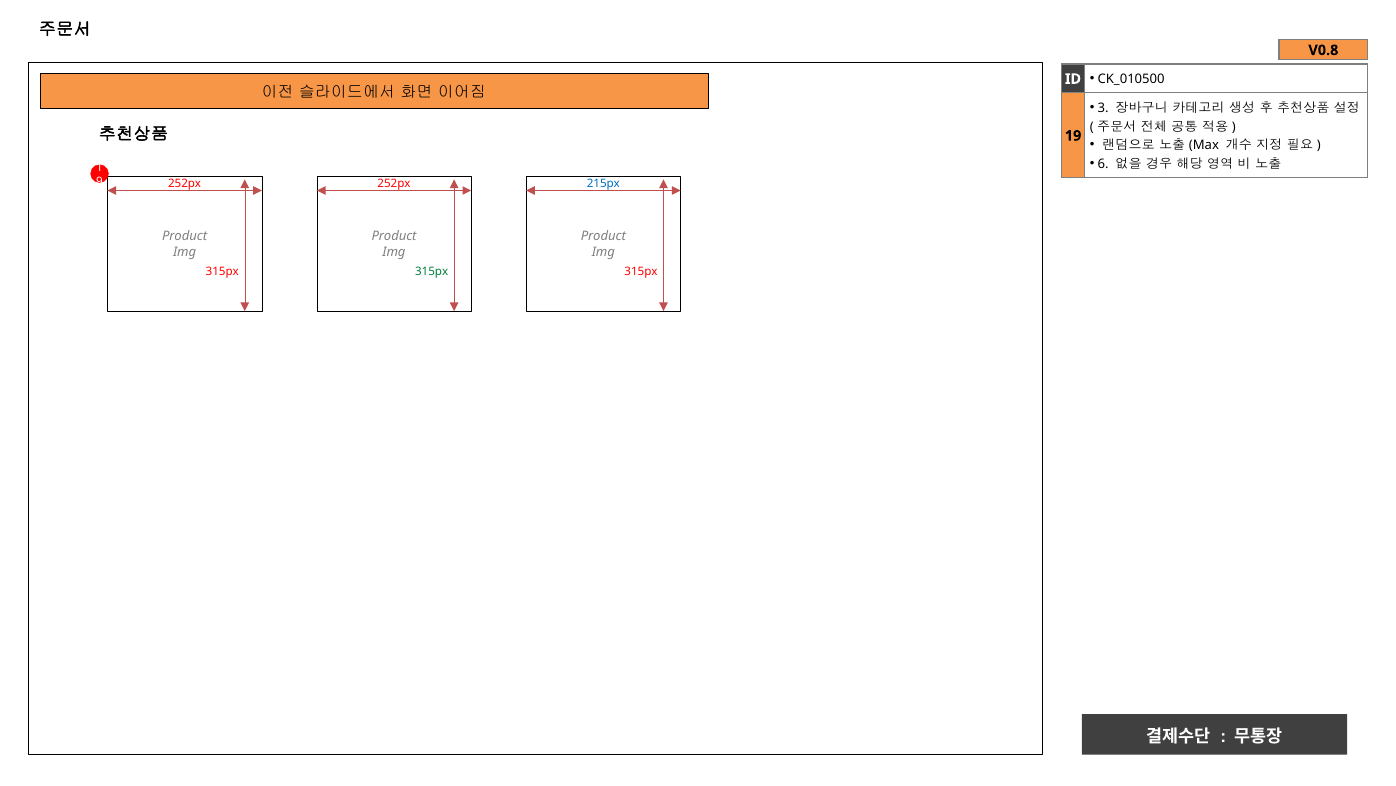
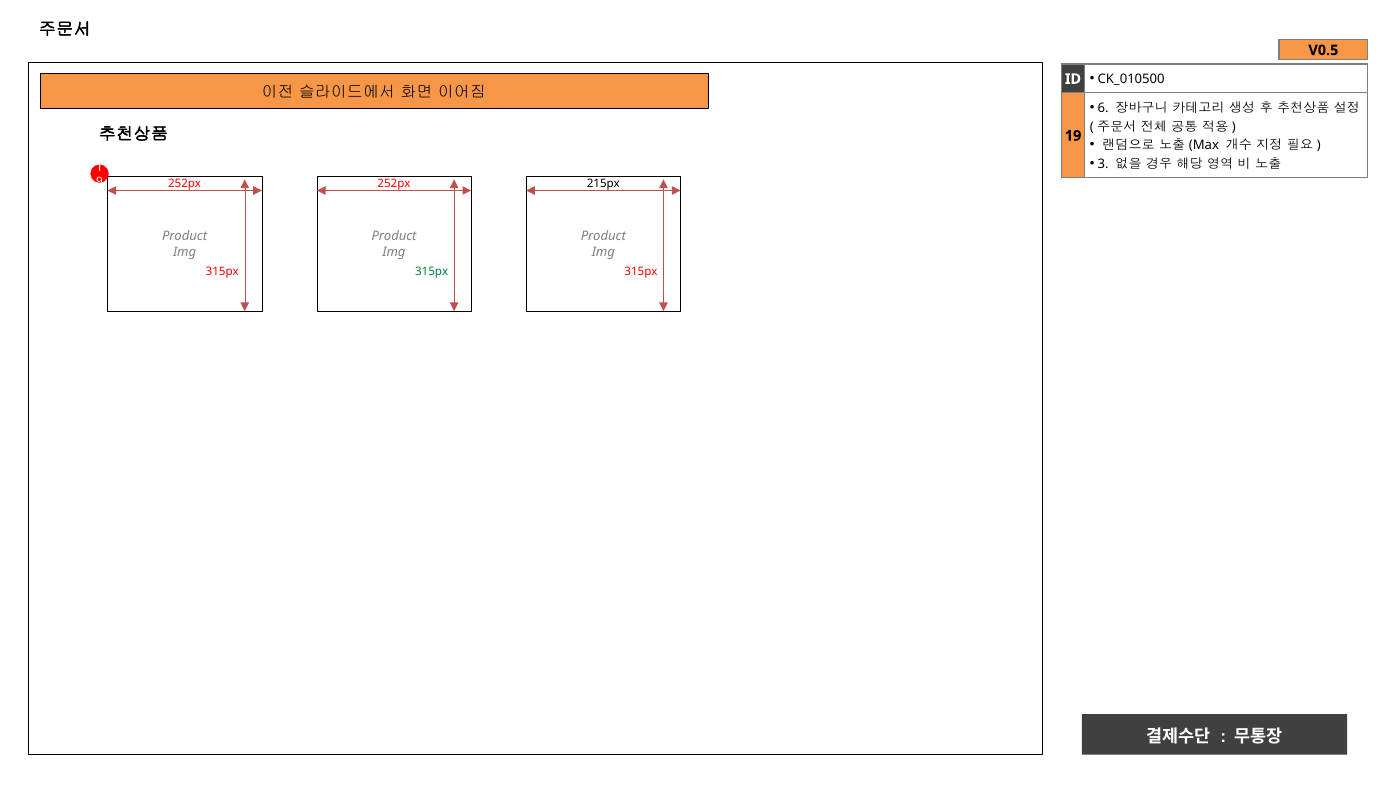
V0.8: V0.8 -> V0.5 (1323, 50)
3: 3 -> 6 (1103, 108)
6: 6 -> 3 (1103, 164)
215px colour: blue -> black (603, 183)
